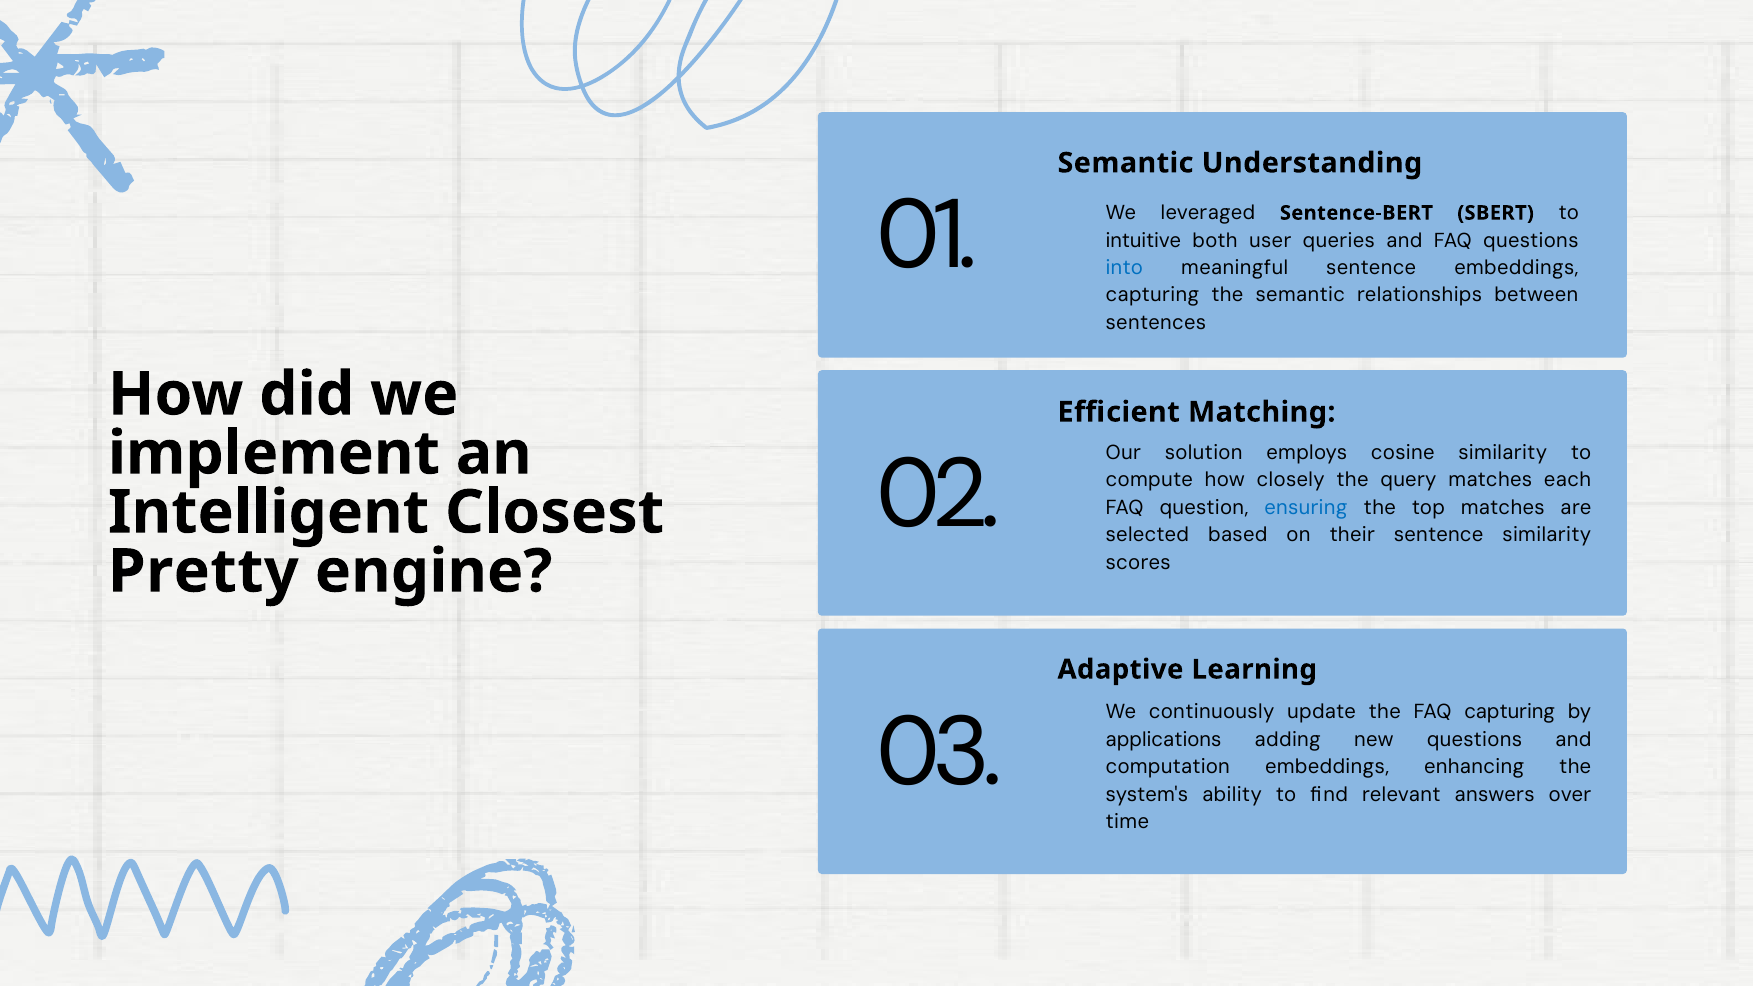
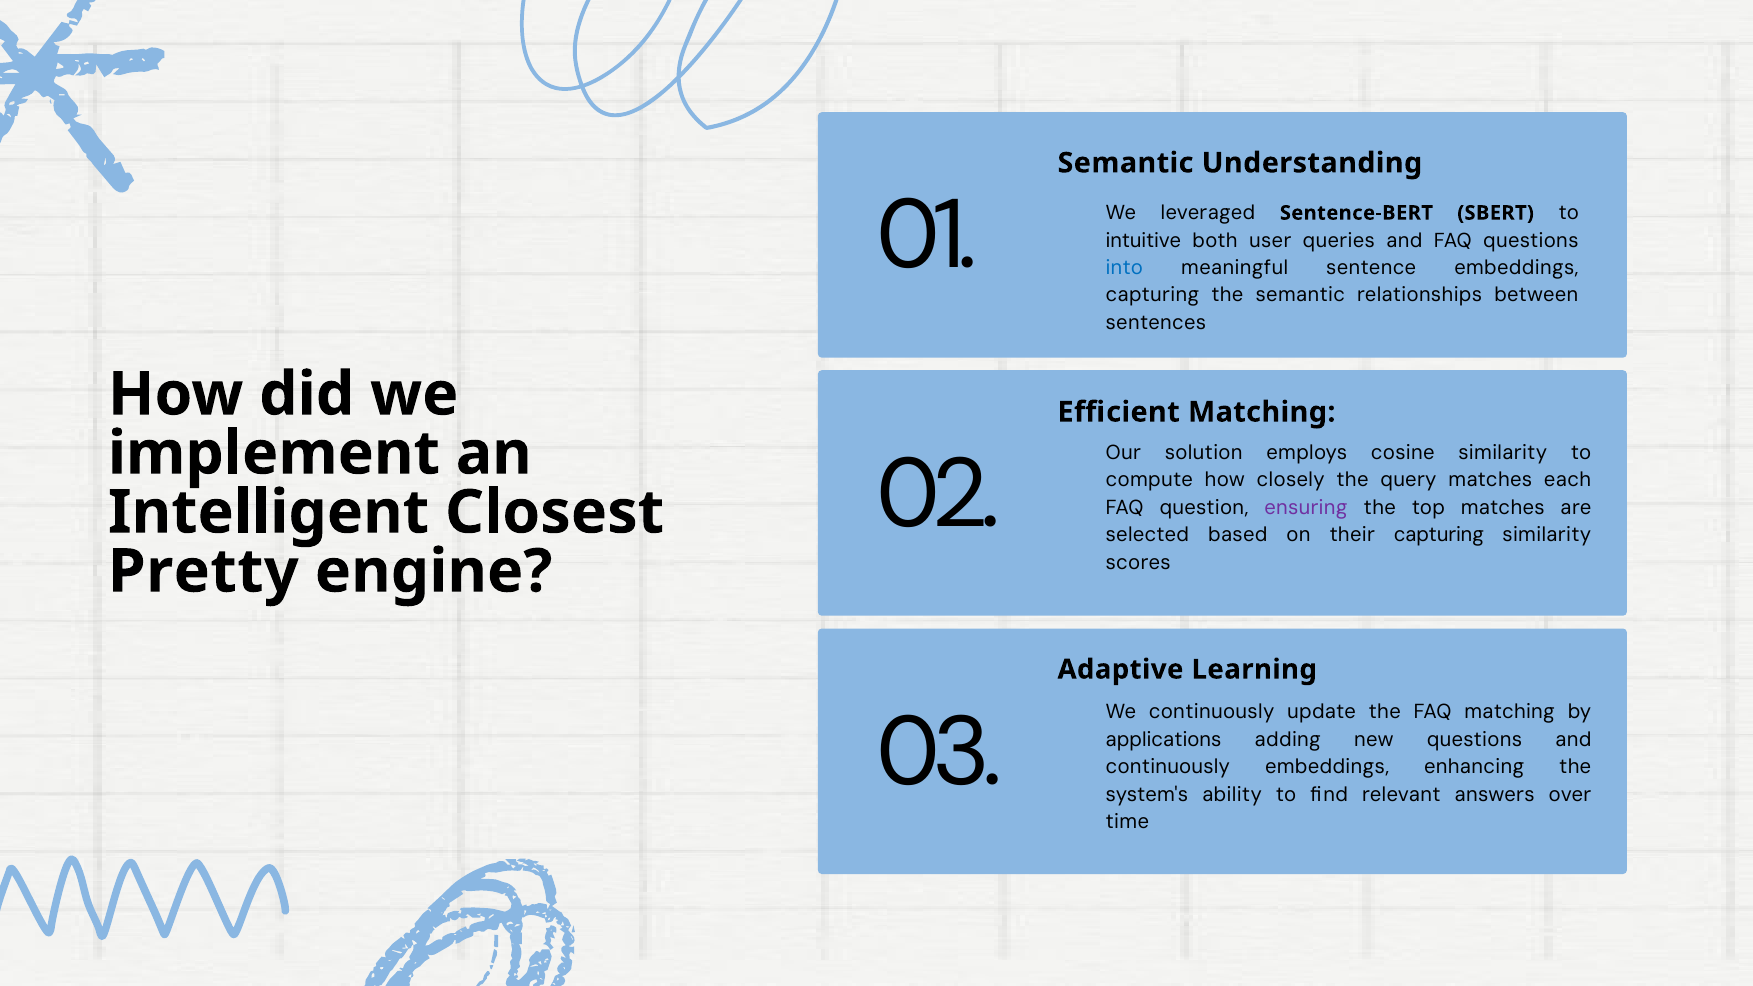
ensuring colour: blue -> purple (1306, 508)
their sentence: sentence -> capturing (1439, 535)
FAQ capturing: capturing -> matching (1510, 712)
computation: computation -> continuously (1168, 767)
